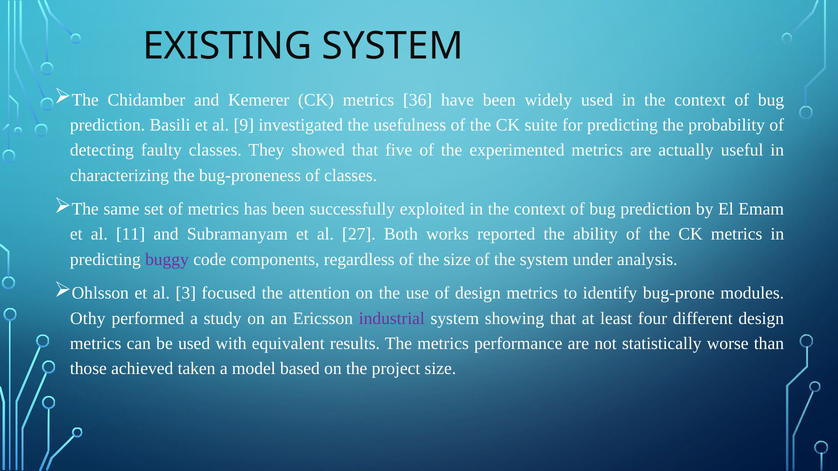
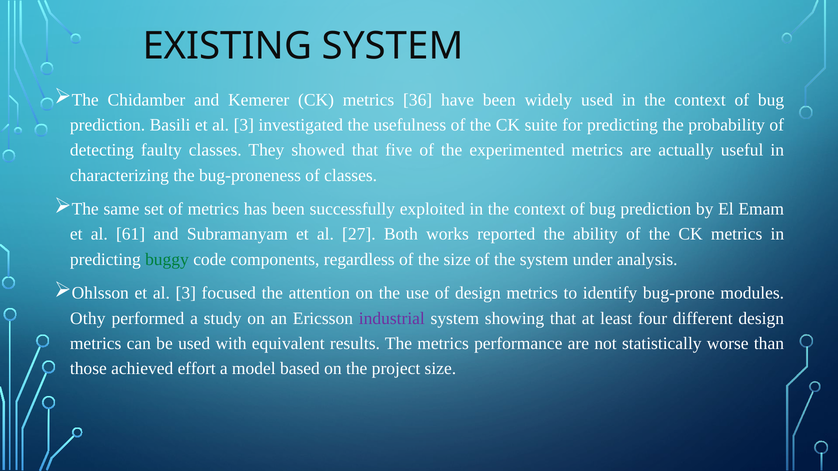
Basili et al 9: 9 -> 3 (244, 125)
11: 11 -> 61 (131, 234)
buggy colour: purple -> green (167, 260)
taken: taken -> effort (197, 369)
